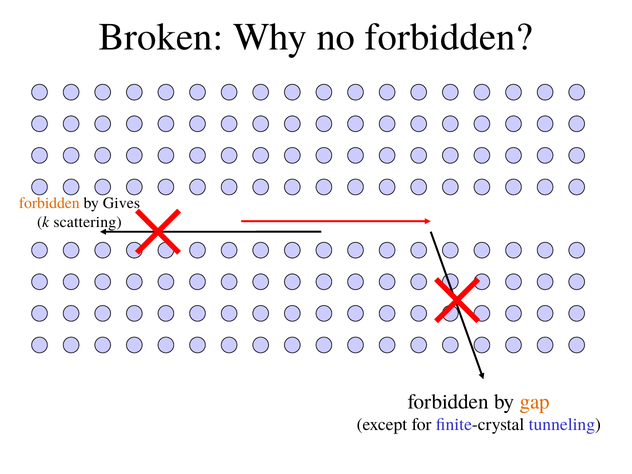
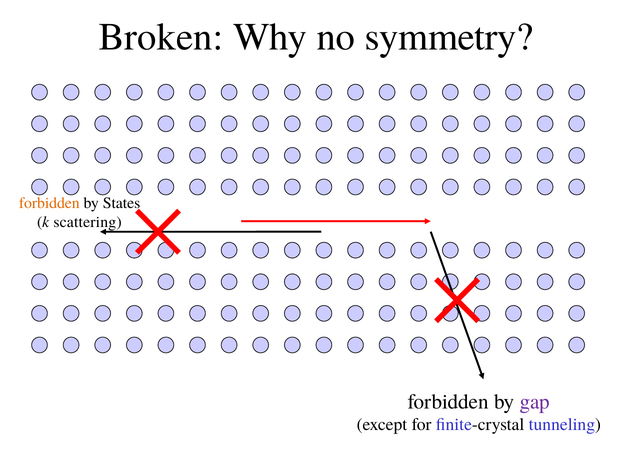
no forbidden: forbidden -> symmetry (449, 37)
Gives: Gives -> States (122, 203)
gap colour: orange -> purple (535, 402)
